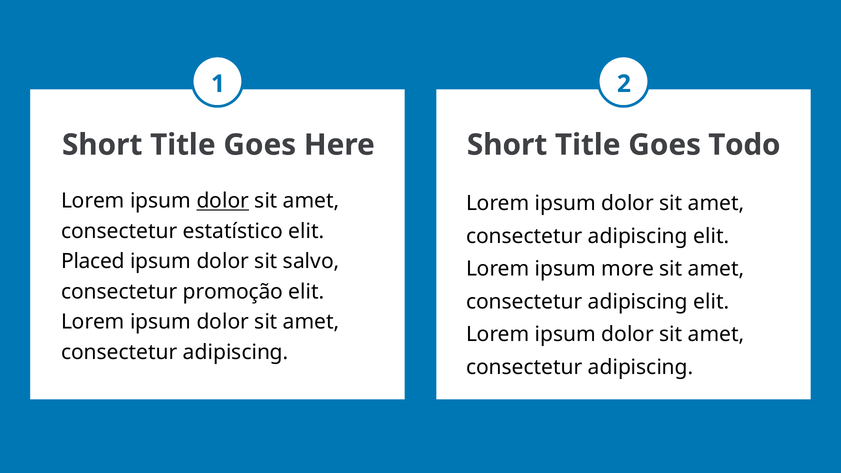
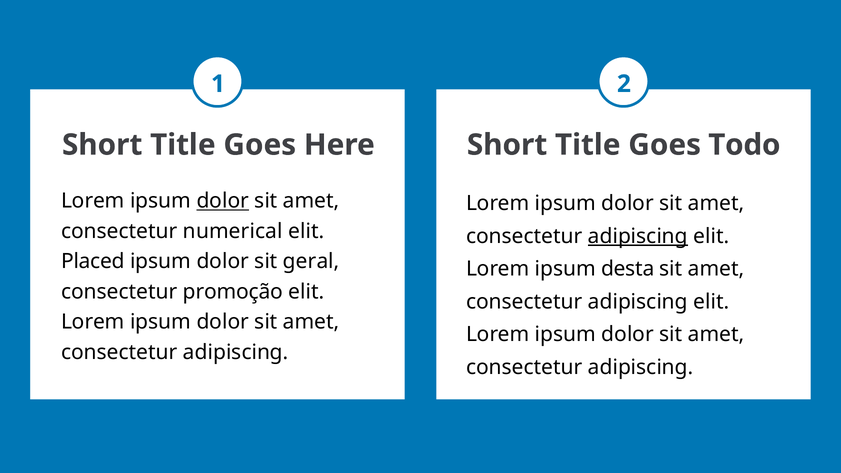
estatístico: estatístico -> numerical (233, 231)
adipiscing underline: none -> present (638, 236)
salvo: salvo -> geral (311, 261)
more: more -> desta (628, 269)
